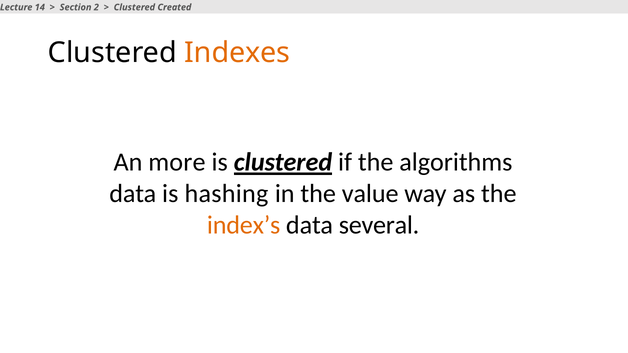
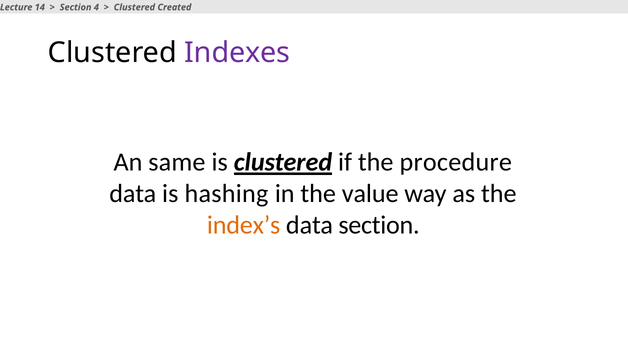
2: 2 -> 4 (96, 7)
Indexes colour: orange -> purple (237, 53)
more: more -> same (177, 162)
algorithms: algorithms -> procedure (456, 162)
data several: several -> section (379, 225)
